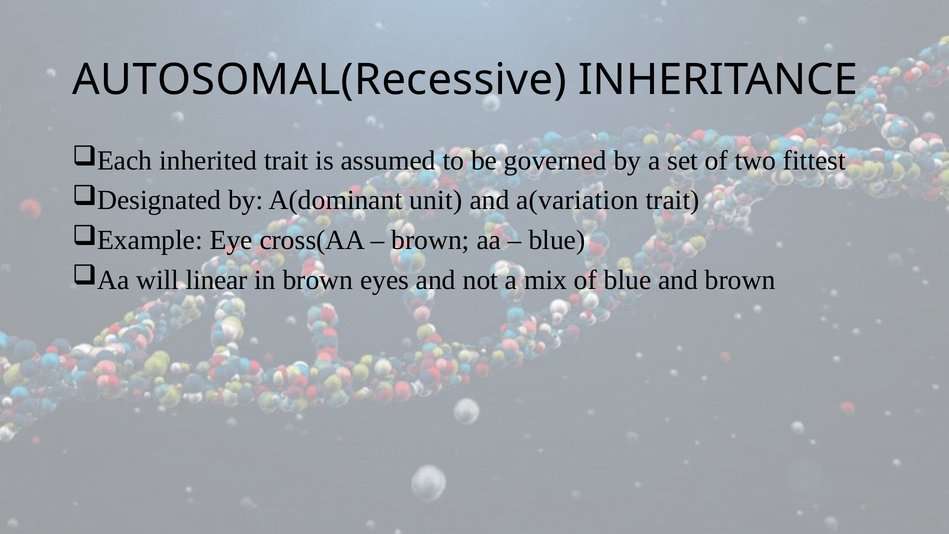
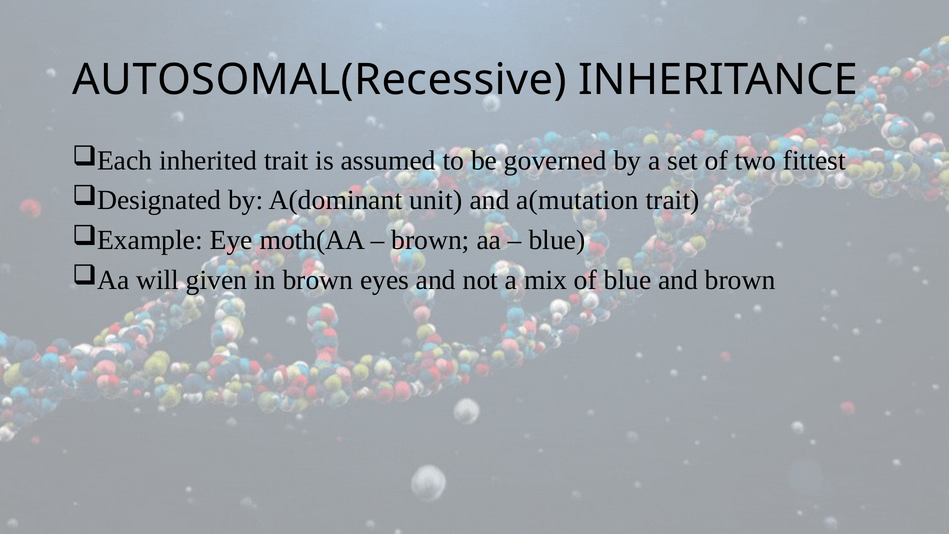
a(variation: a(variation -> a(mutation (577, 200)
cross(AA: cross(AA -> moth(AA (312, 240)
linear: linear -> given (217, 280)
